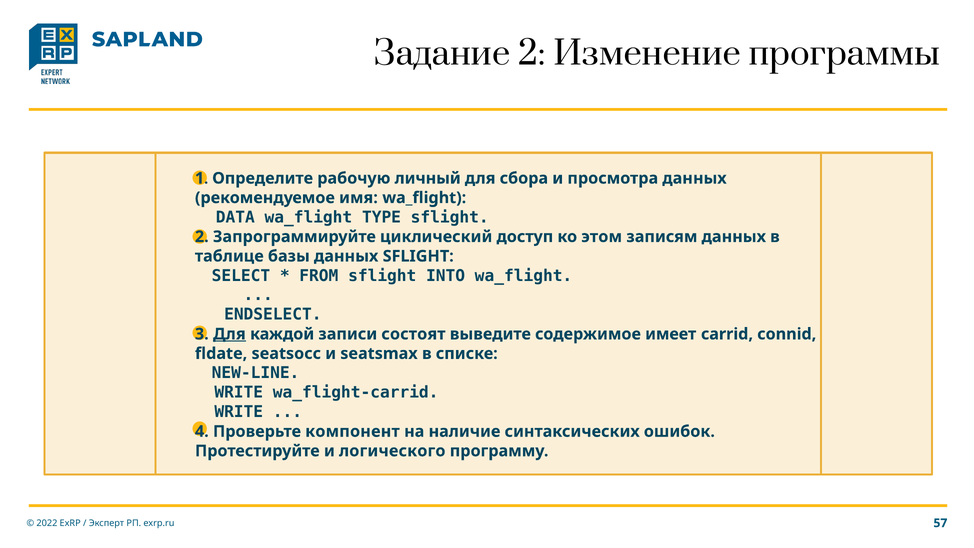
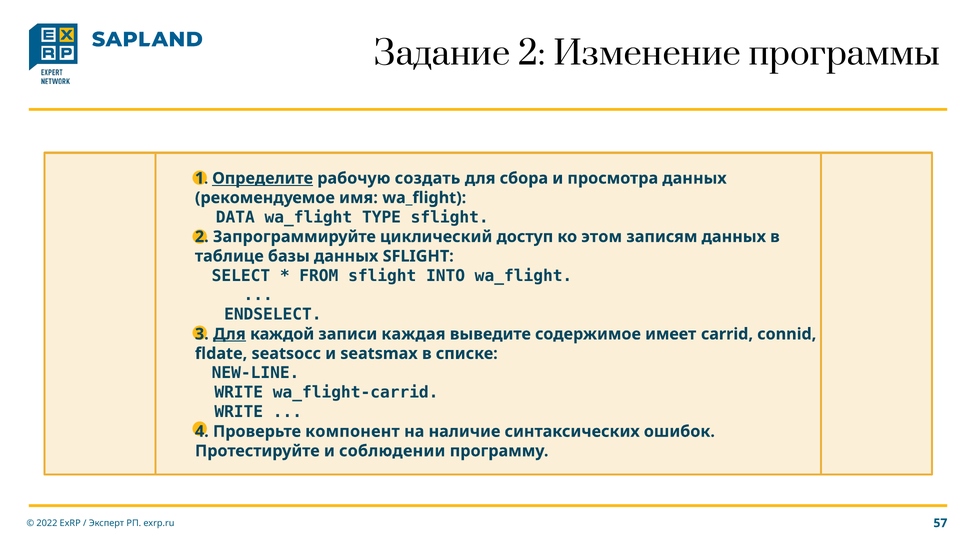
Определите underline: none -> present (263, 178)
личный: личный -> создать (428, 178)
состоят: состоят -> каждая (413, 334)
логического: логического -> соблюдении (392, 451)
